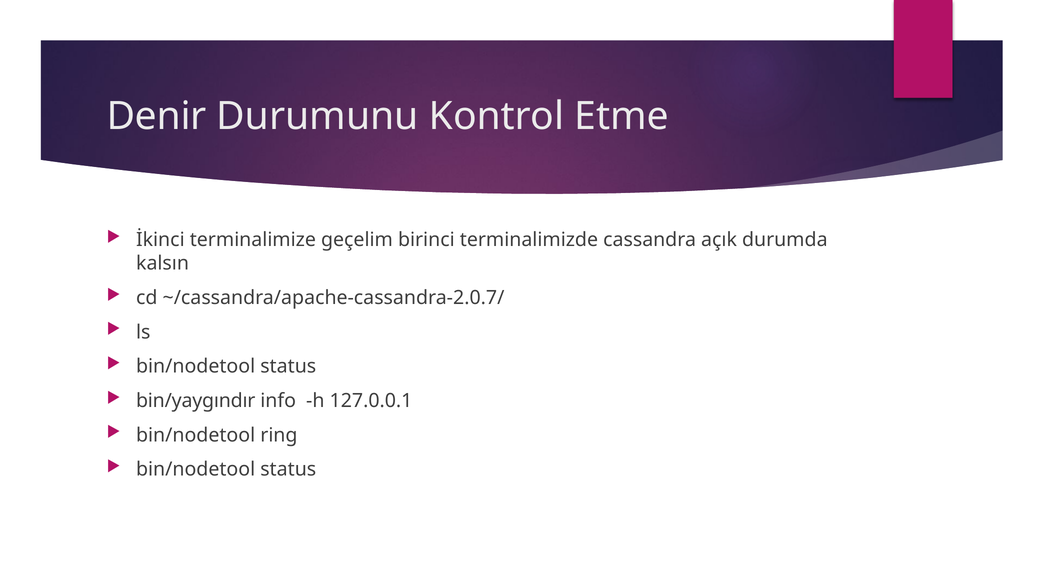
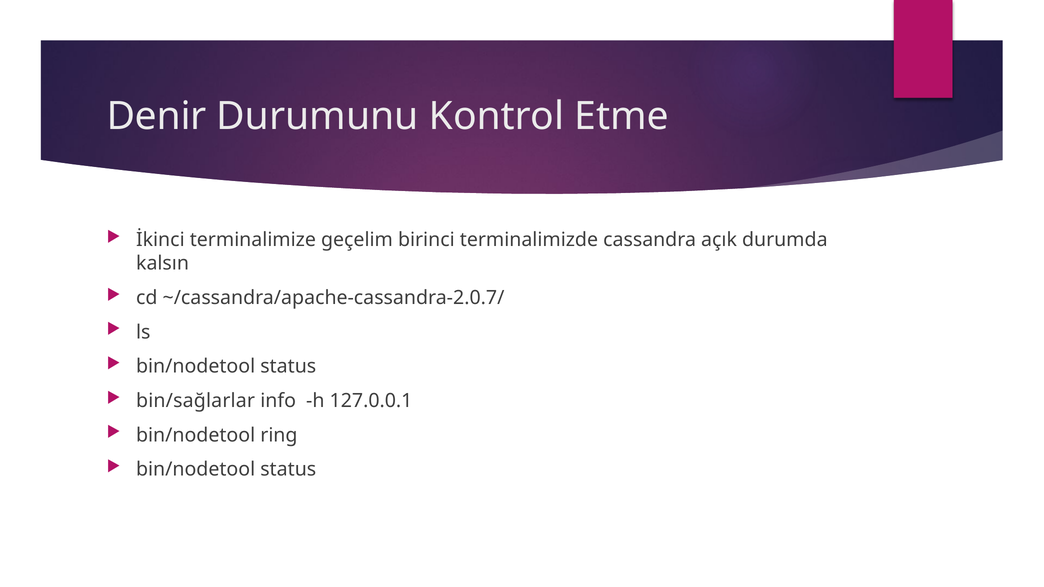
bin/yaygındır: bin/yaygındır -> bin/sağlarlar (196, 401)
